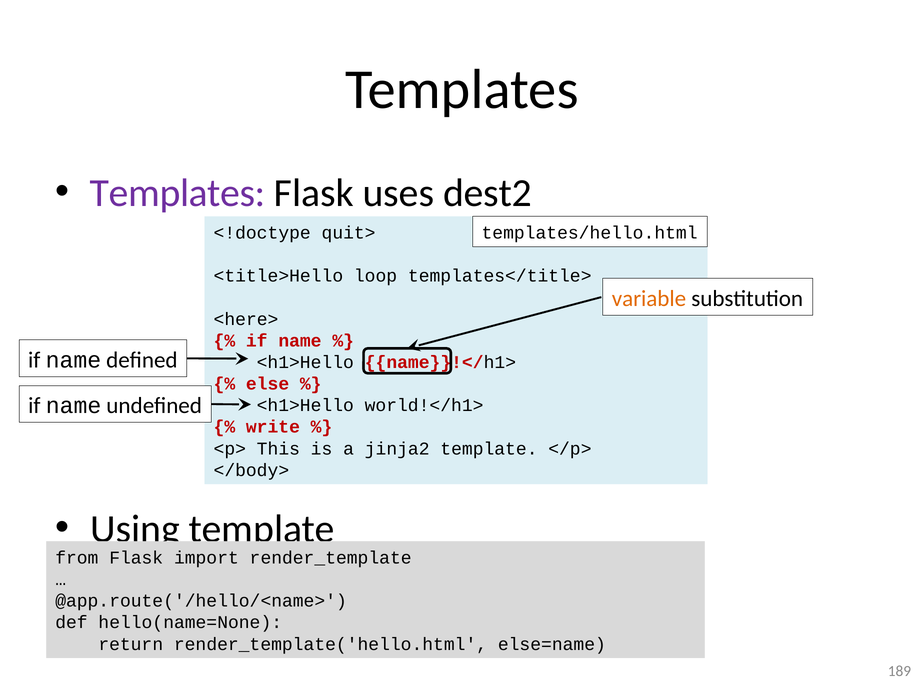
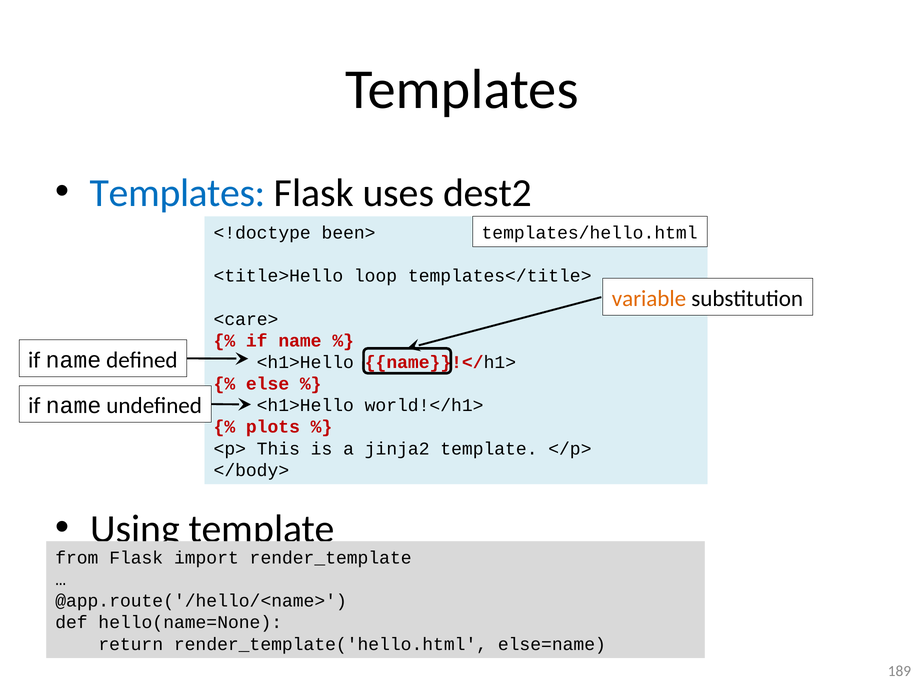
Templates colour: purple -> blue (178, 193)
quit>: quit> -> been> (349, 233)
<here>: <here> -> <care> (246, 319)
write: write -> plots (273, 427)
